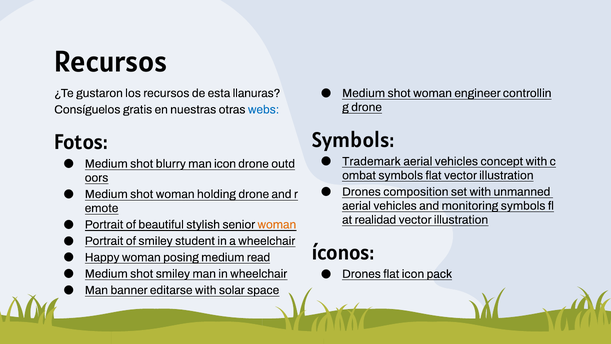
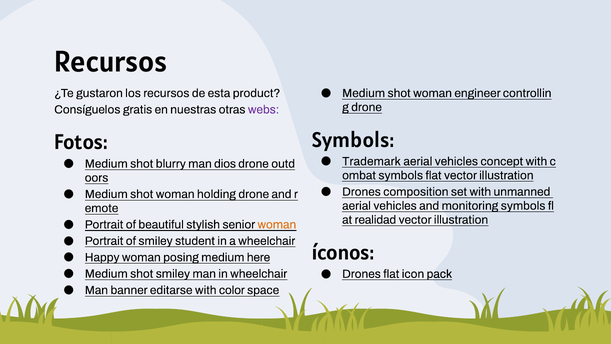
llanuras: llanuras -> product (257, 93)
webs colour: blue -> purple (264, 109)
man icon: icon -> dios (225, 164)
read: read -> here (259, 257)
solar: solar -> color (232, 290)
